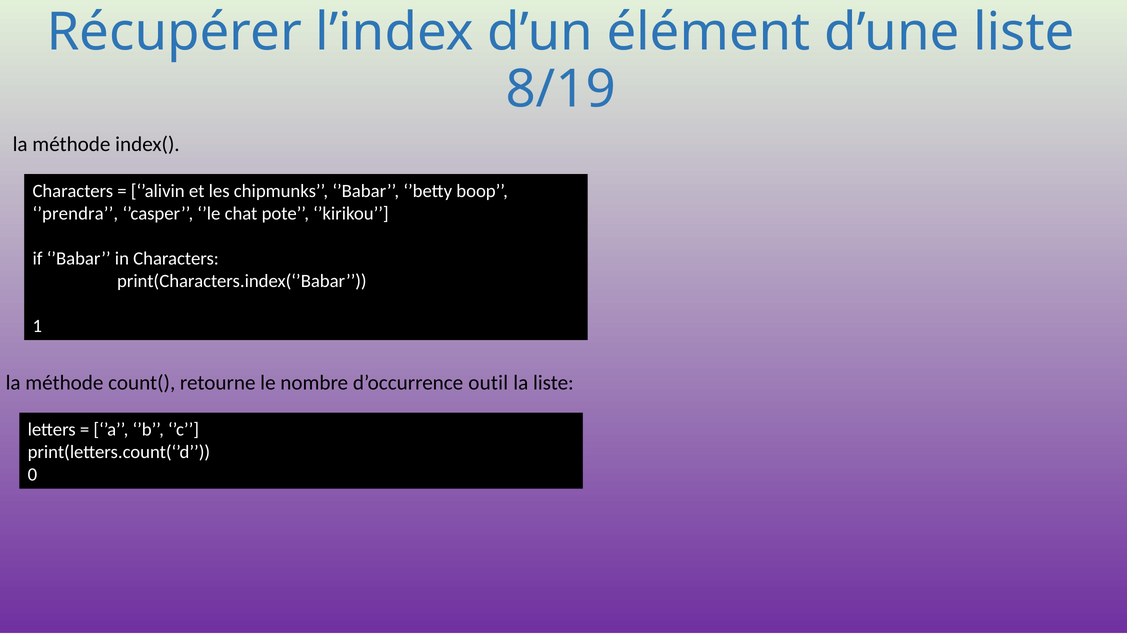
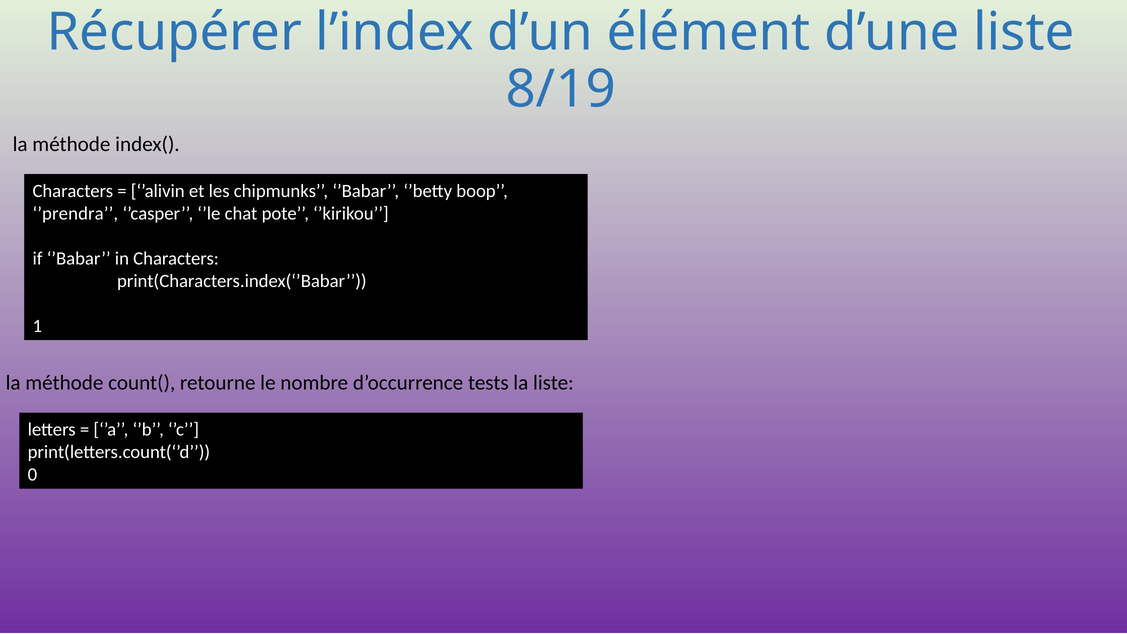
outil: outil -> tests (488, 383)
